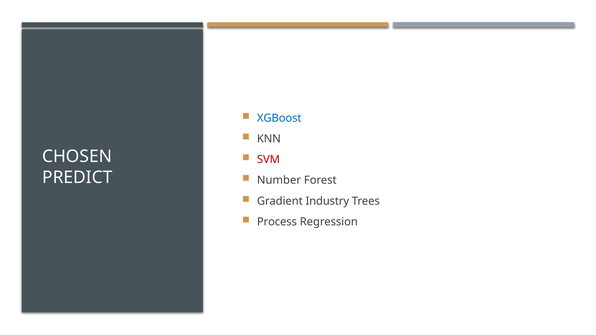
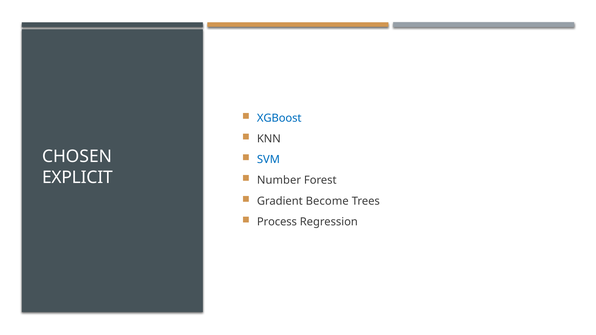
SVM colour: red -> blue (268, 160)
PREDICT: PREDICT -> EXPLICIT (77, 177)
Industry: Industry -> Become (327, 201)
